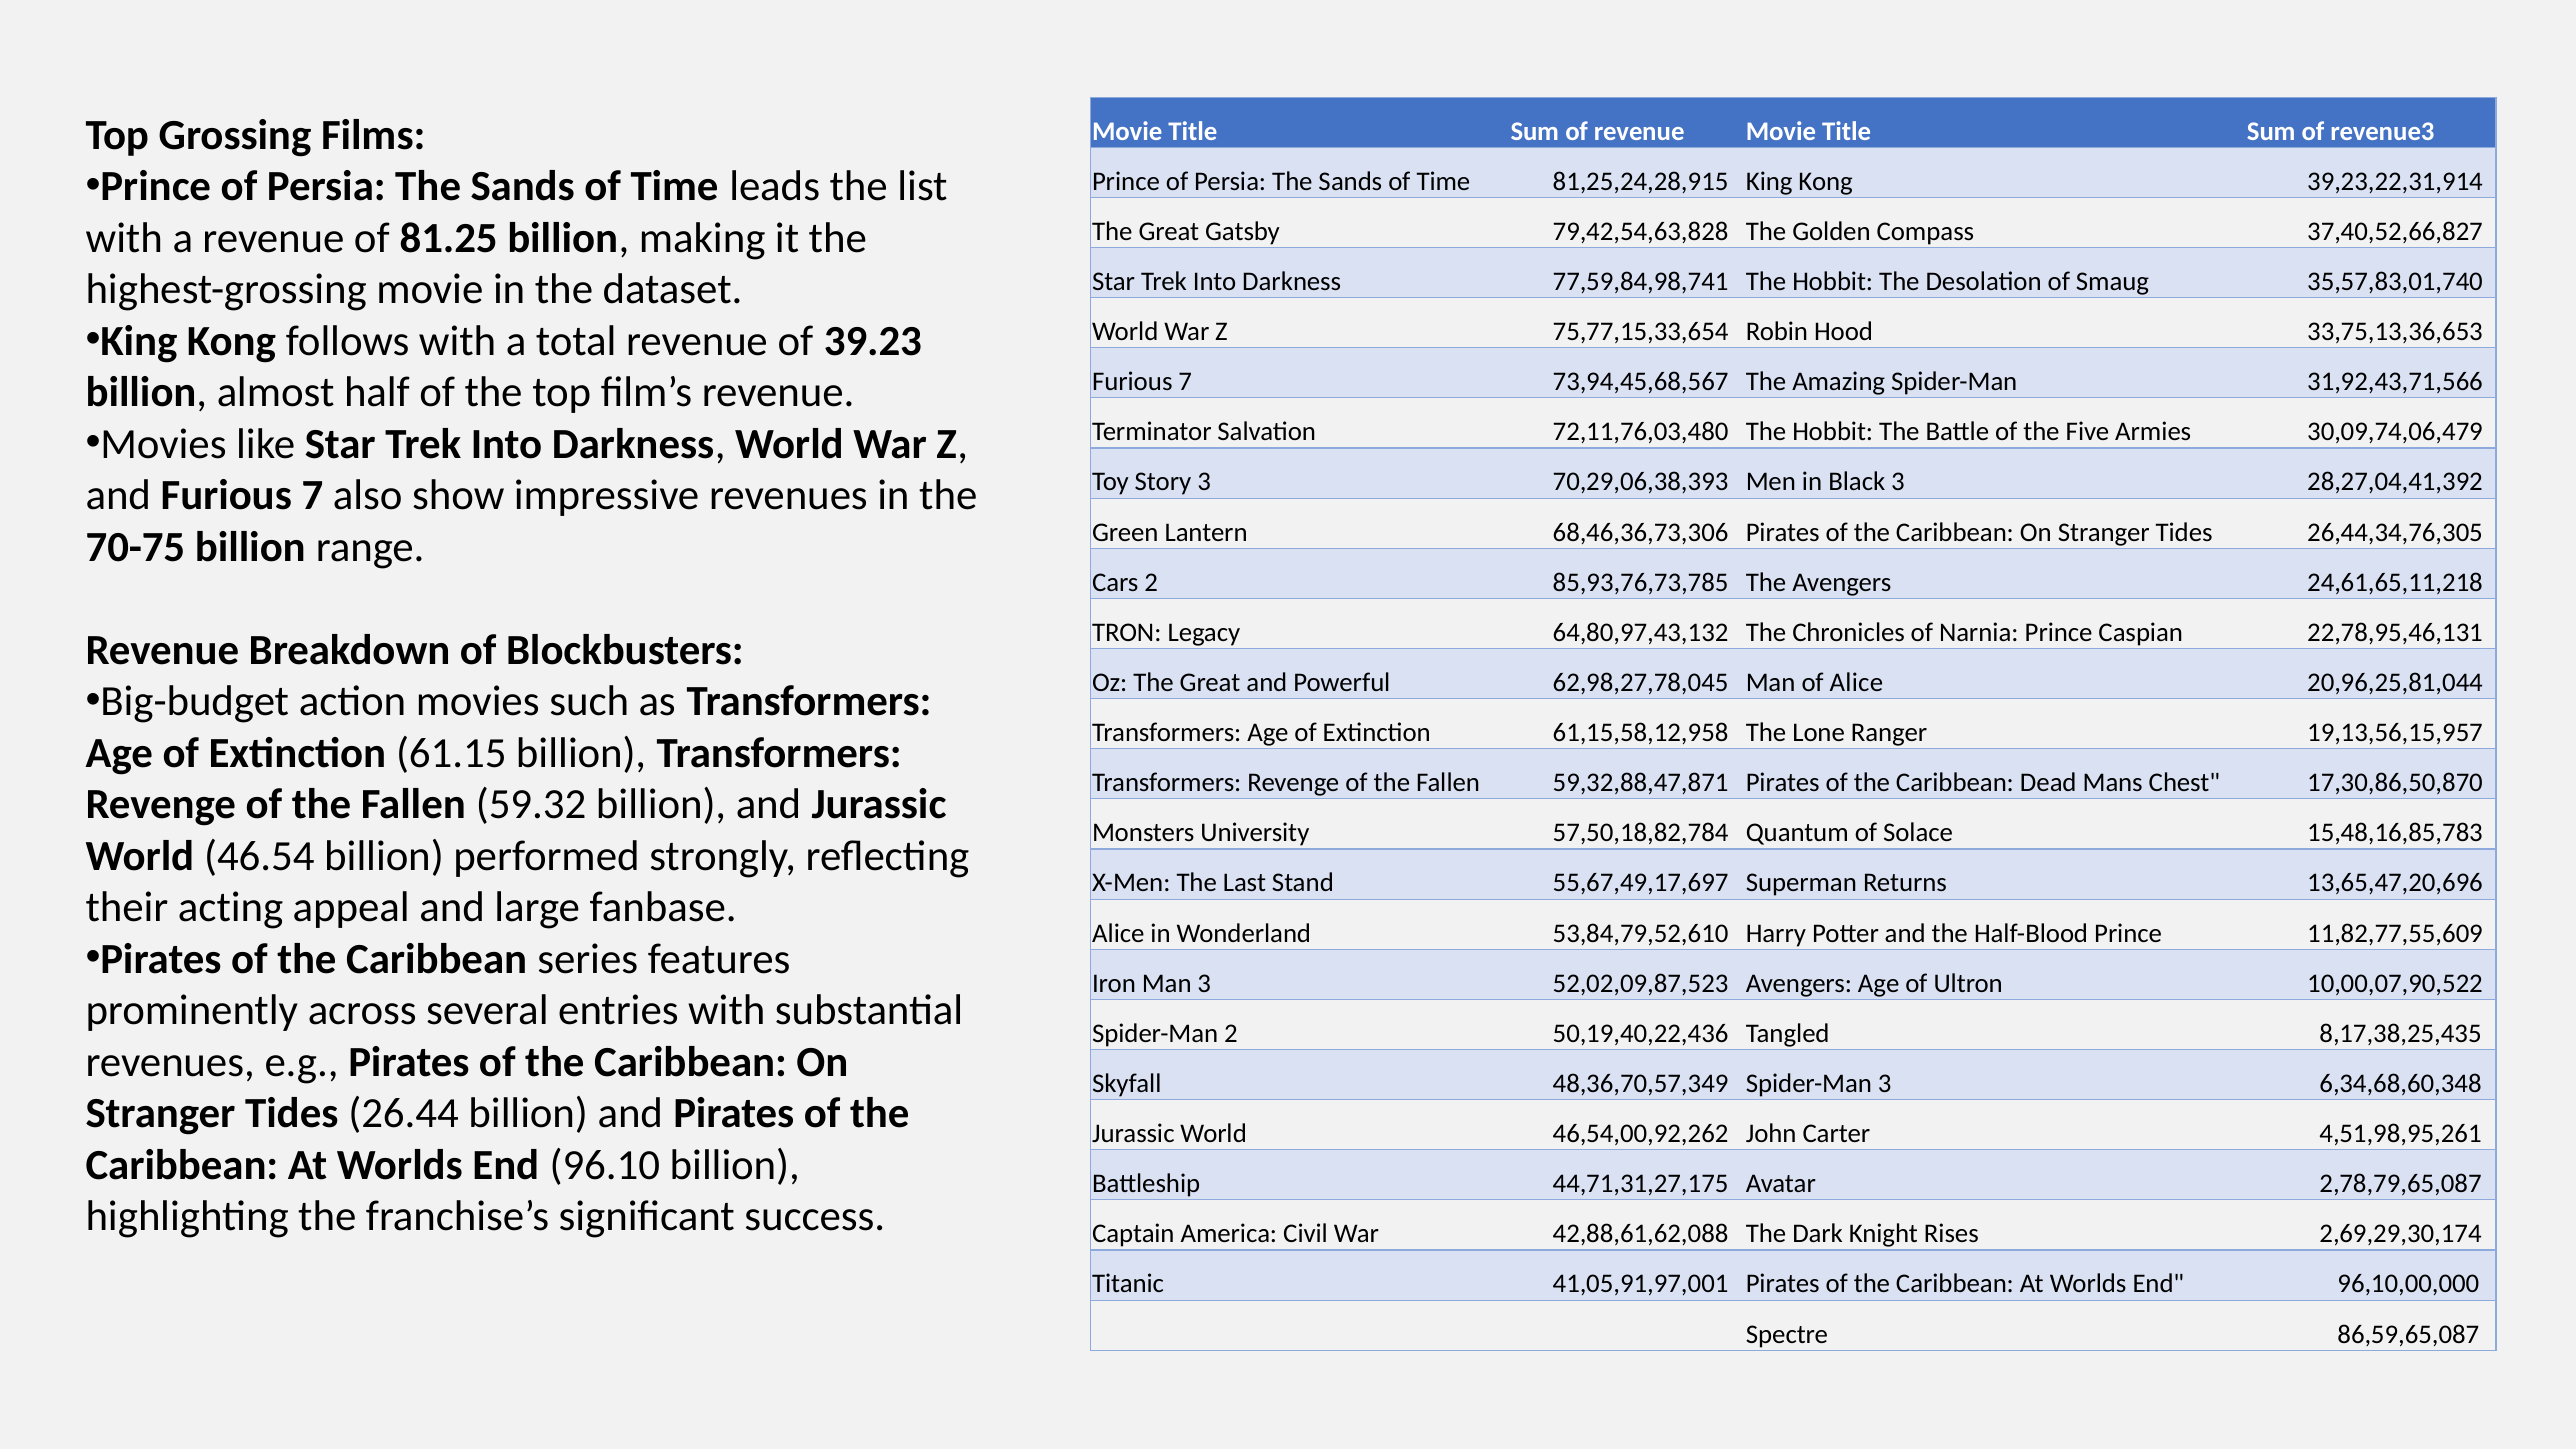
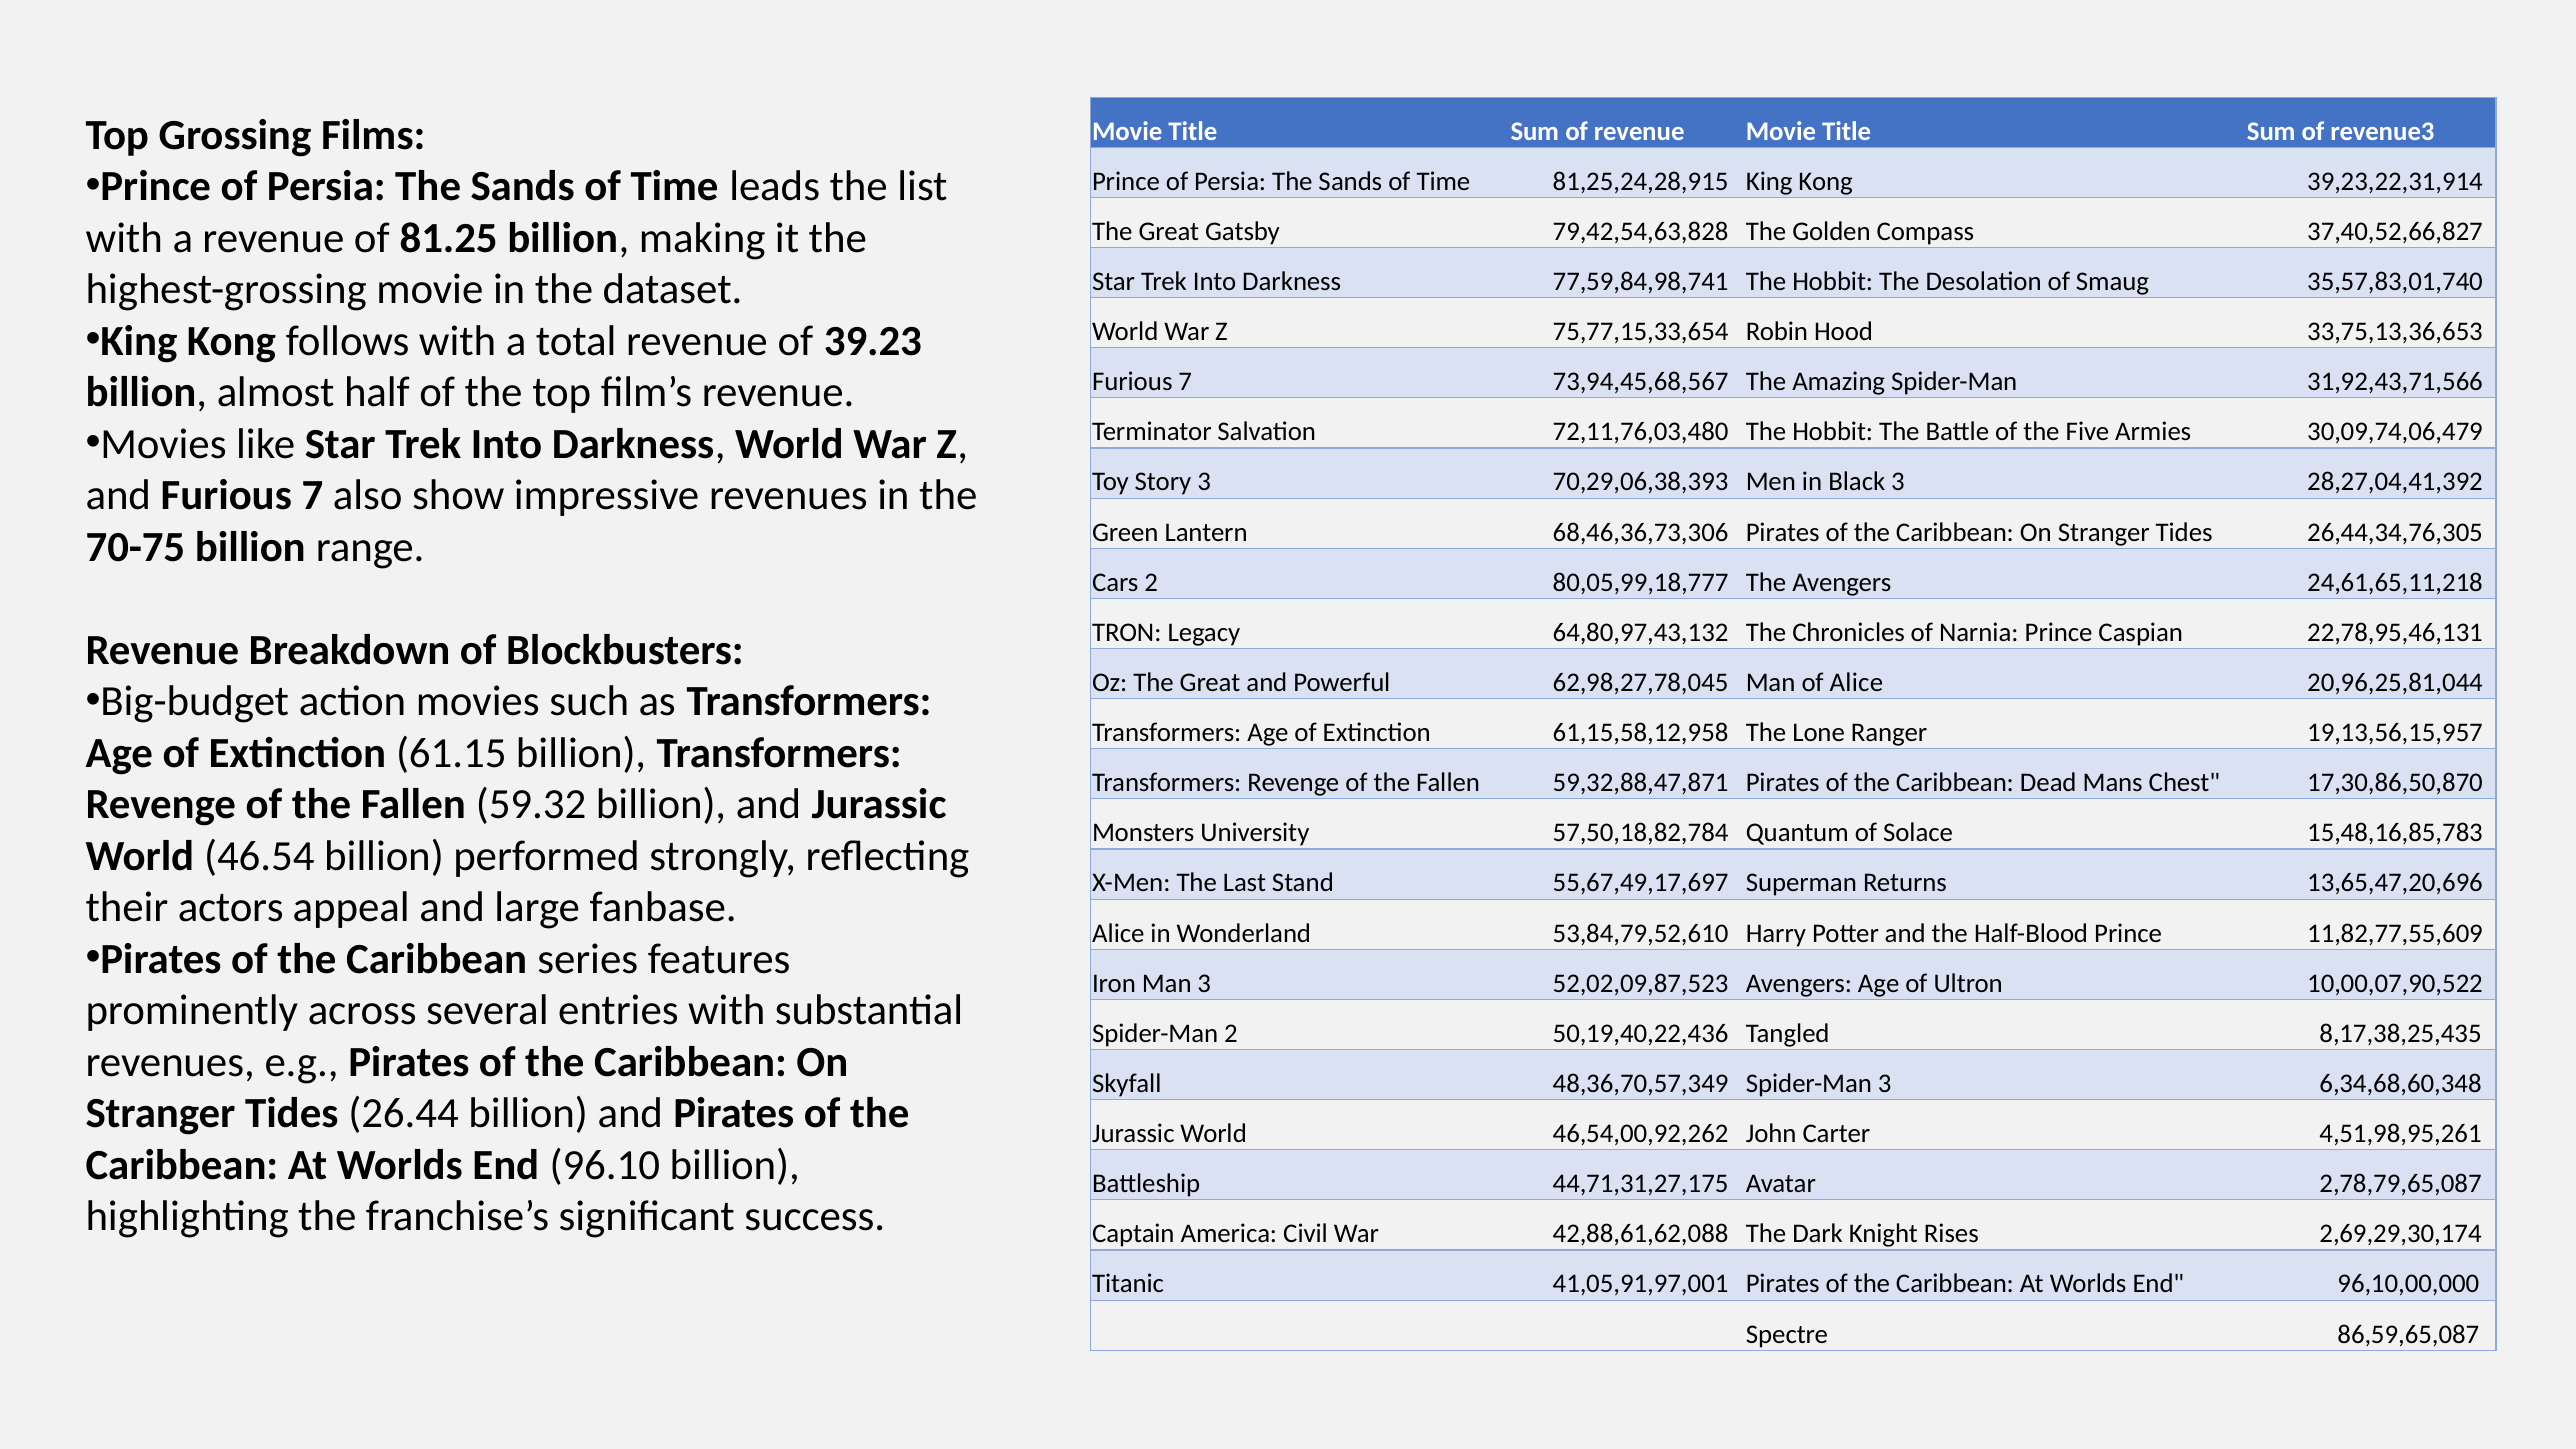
85,93,76,73,785: 85,93,76,73,785 -> 80,05,99,18,777 (1641, 582)
acting: acting -> actors (231, 908)
